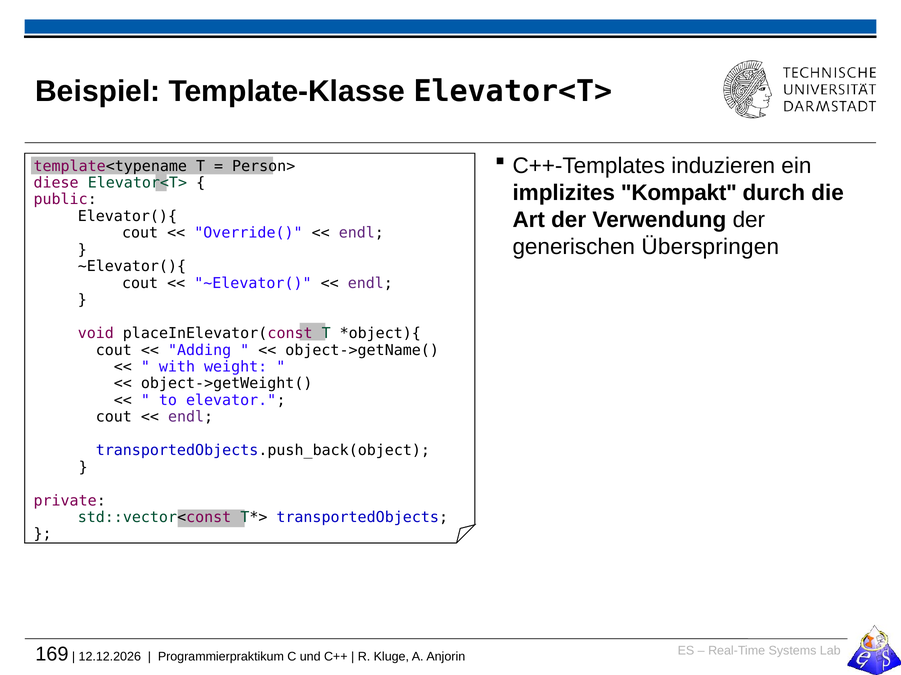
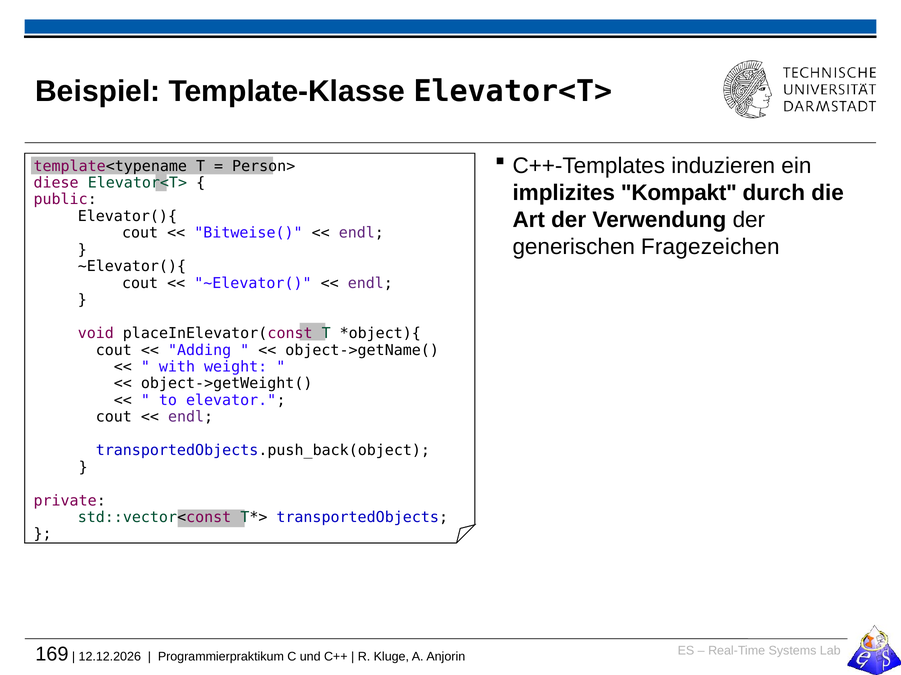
Override(: Override( -> Bitweise( (248, 233)
Überspringen: Überspringen -> Fragezeichen (710, 247)
